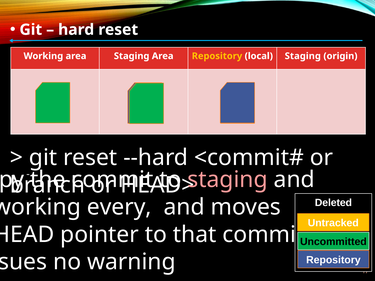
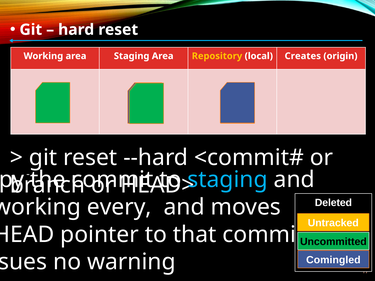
local Staging: Staging -> Creates (303, 56)
staging colour: pink -> light blue (228, 180)
Repository: Repository -> Comingled (333, 260)
